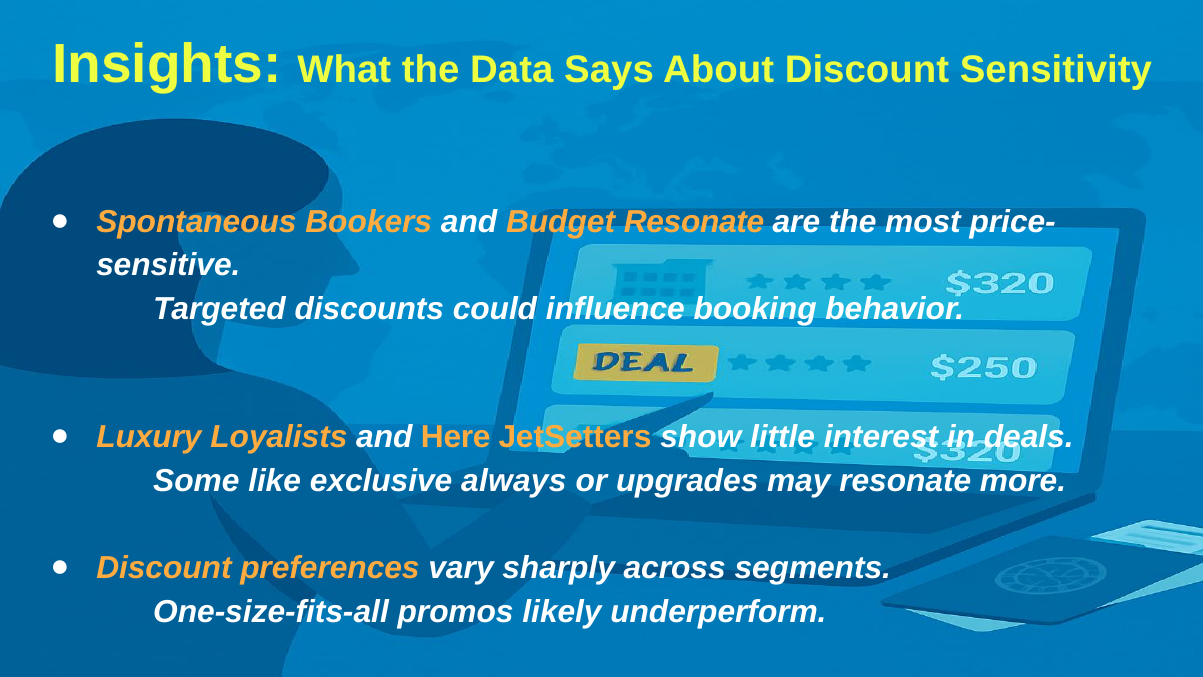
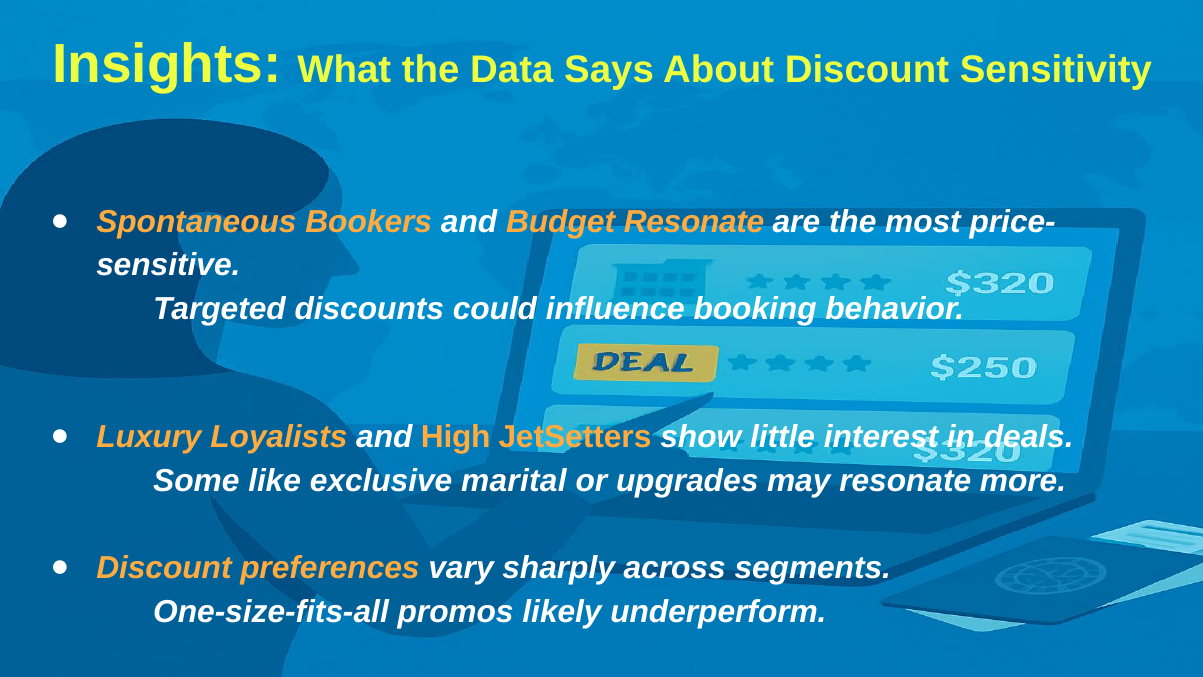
Here: Here -> High (456, 437)
always: always -> marital (514, 480)
